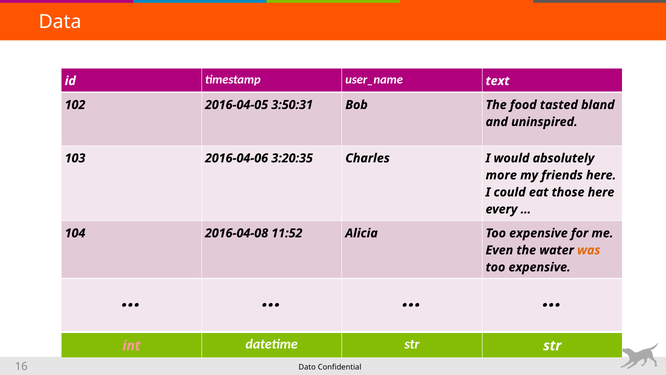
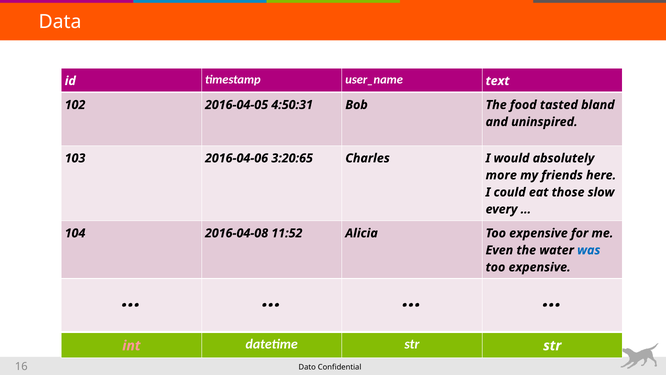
3:50:31: 3:50:31 -> 4:50:31 (292, 105)
3:20:35: 3:20:35 -> 3:20:65 (292, 158)
those here: here -> slow (601, 192)
was colour: orange -> blue (589, 250)
